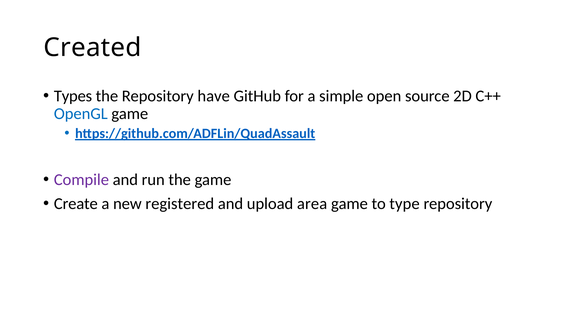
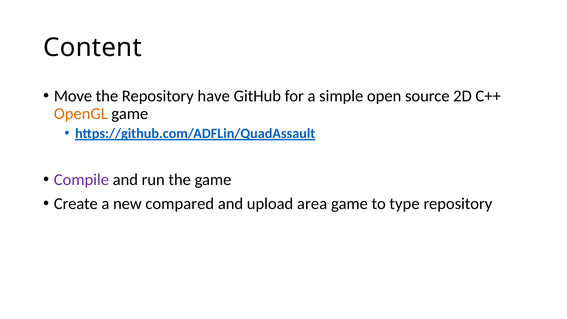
Created: Created -> Content (93, 48)
Types: Types -> Move (73, 96)
OpenGL colour: blue -> orange (81, 114)
registered: registered -> compared (180, 204)
